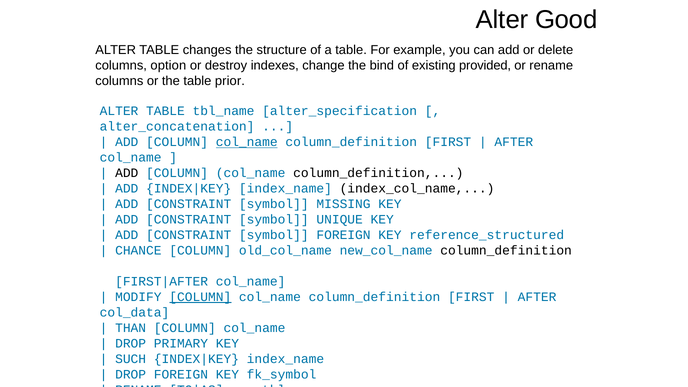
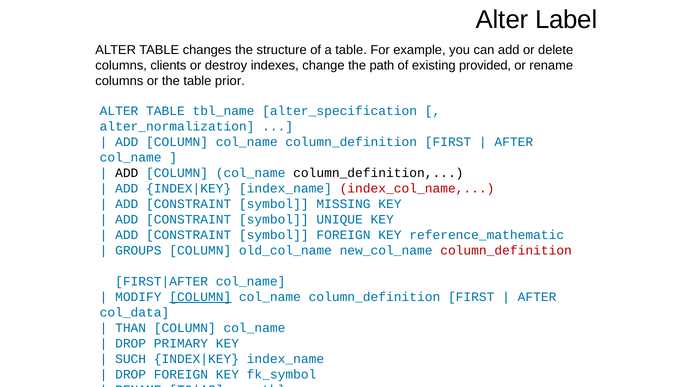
Good: Good -> Label (566, 20)
option: option -> clients (168, 65)
bind: bind -> path (382, 65)
alter_concatenation: alter_concatenation -> alter_normalization (177, 127)
col_name underline: present -> none (247, 142)
index_col_name colour: black -> red (417, 189)
reference_structured: reference_structured -> reference_mathematic (487, 235)
CHANCE: CHANCE -> GROUPS (138, 251)
column_definition colour: black -> red (506, 251)
